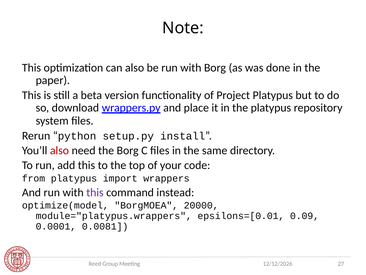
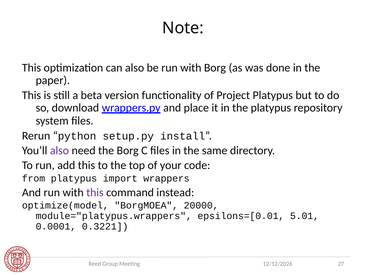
also colour: red -> purple (59, 150)
0.09: 0.09 -> 5.01 (305, 216)
0.0081: 0.0081 -> 0.3221 (105, 226)
